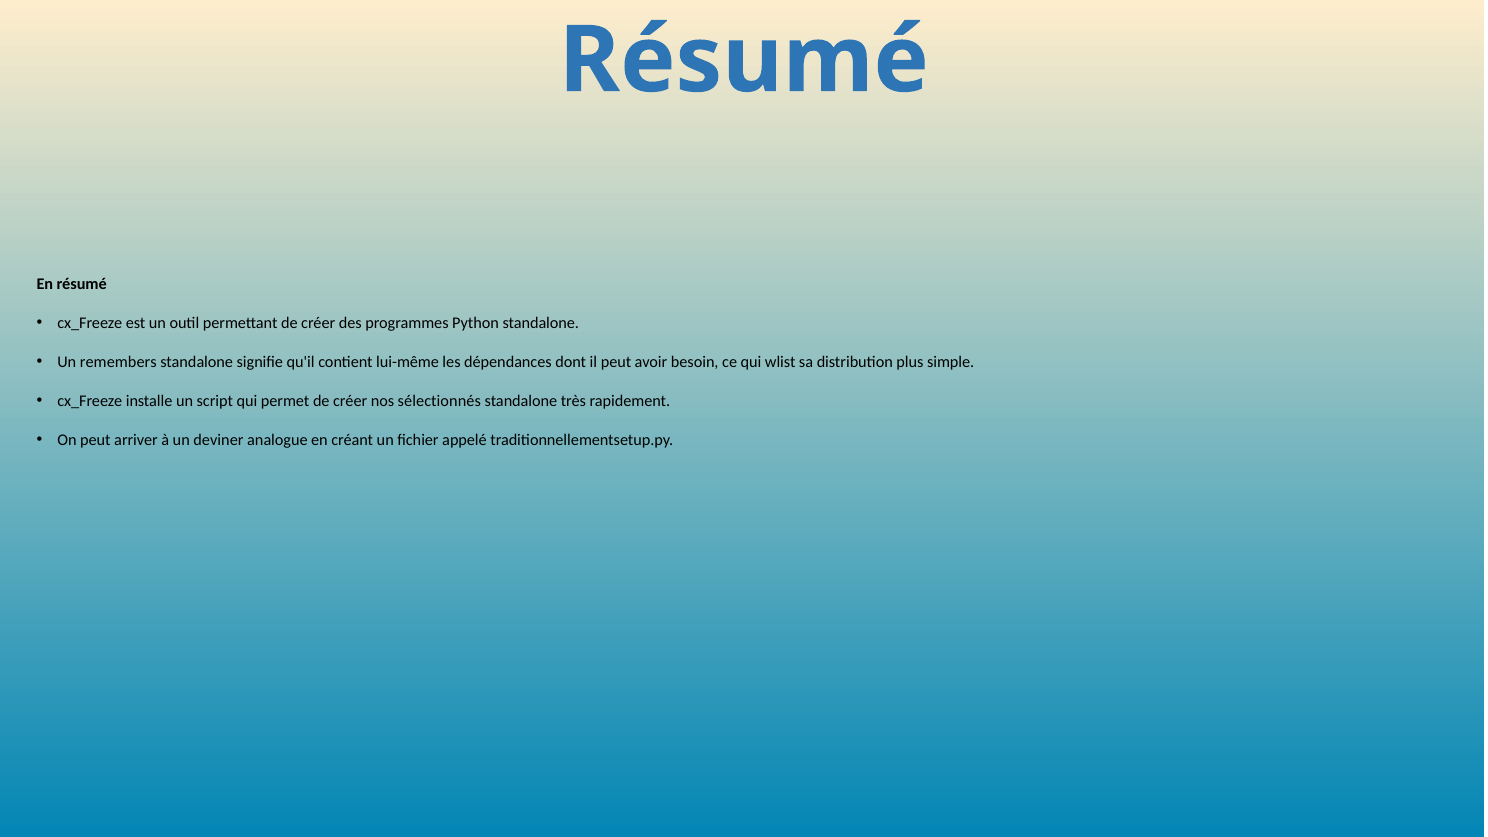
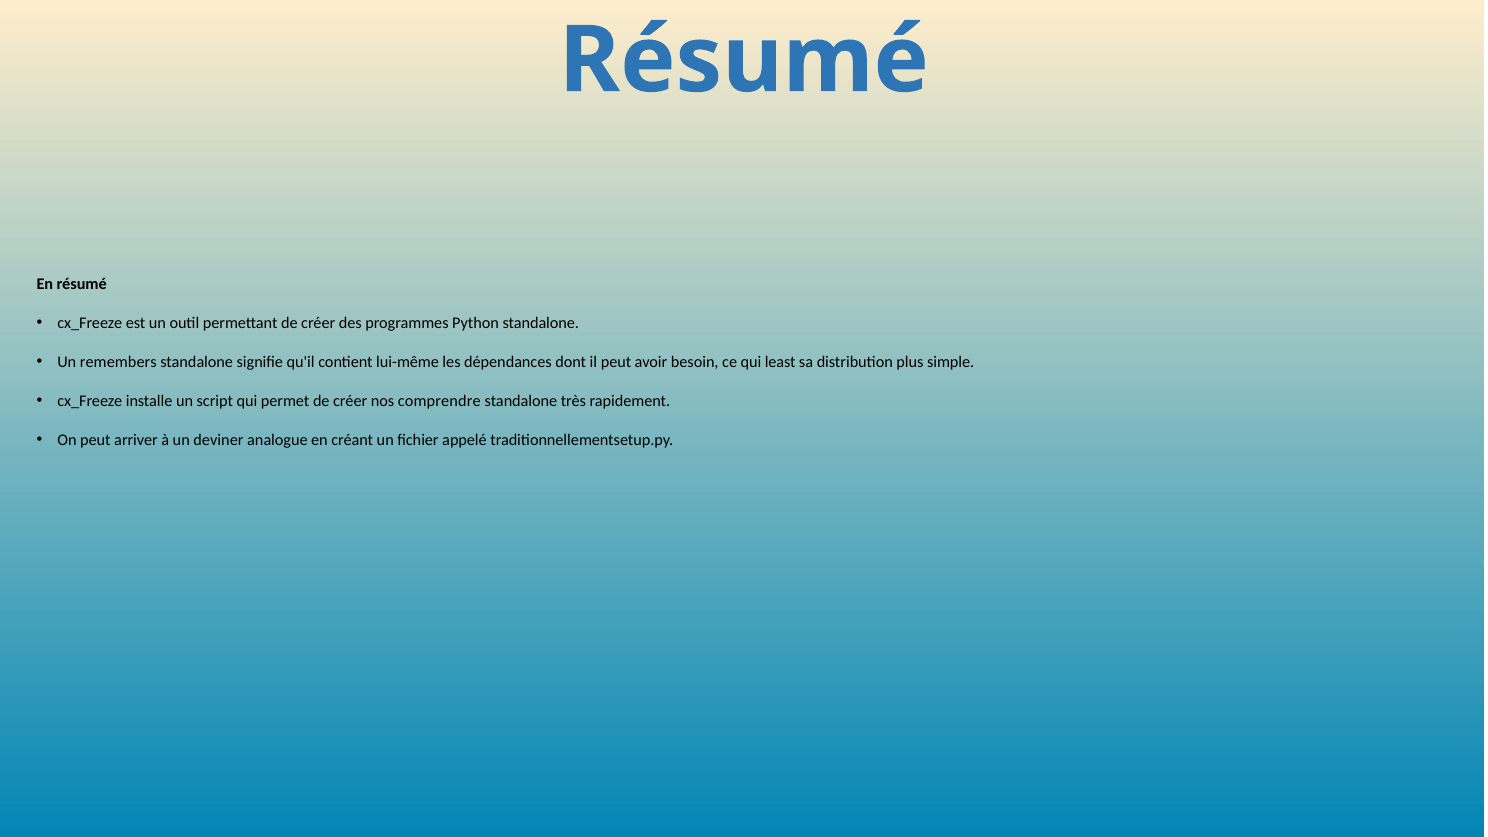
wlist: wlist -> least (780, 362)
sélectionnés: sélectionnés -> comprendre (439, 401)
